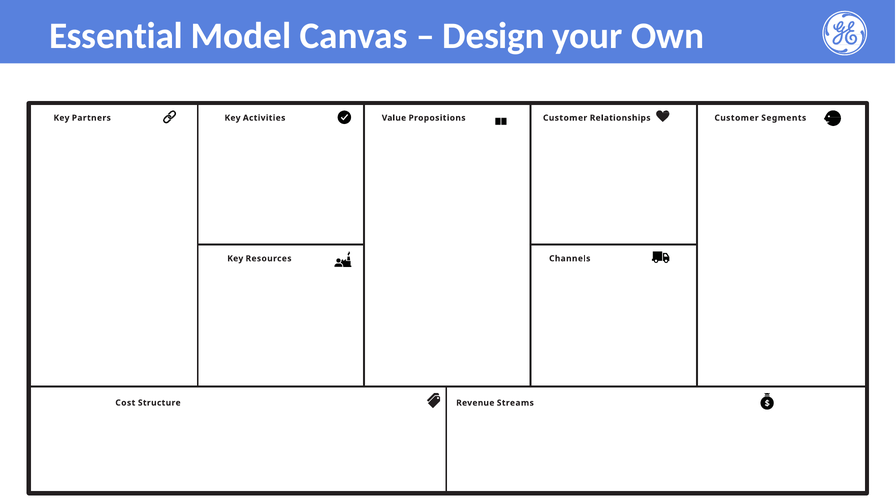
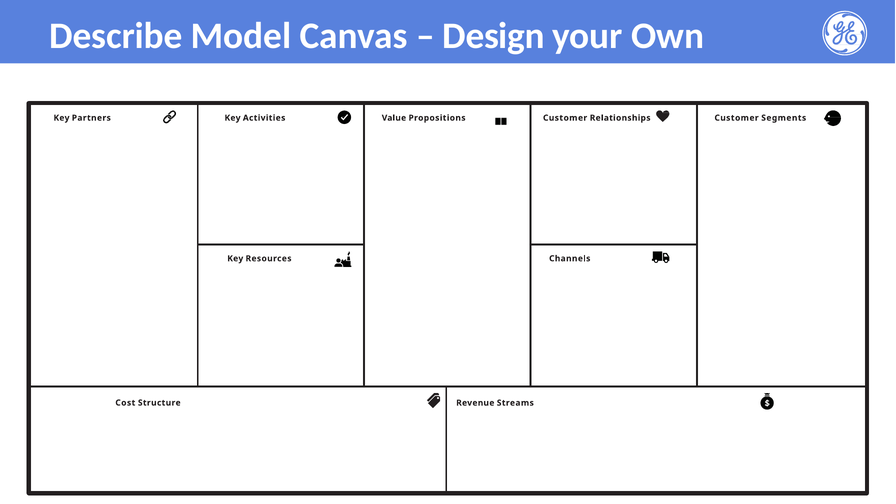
Essential: Essential -> Describe (116, 36)
